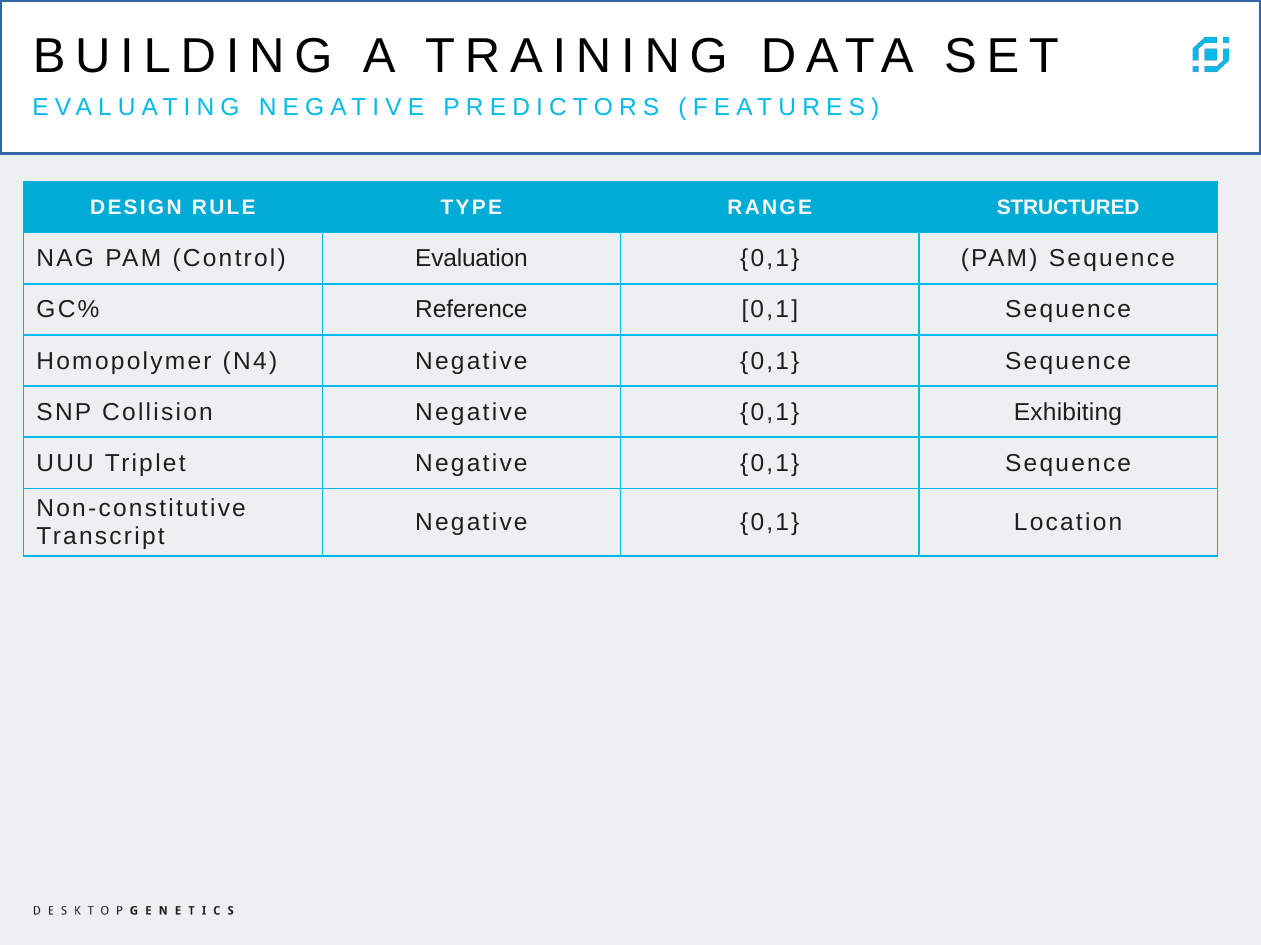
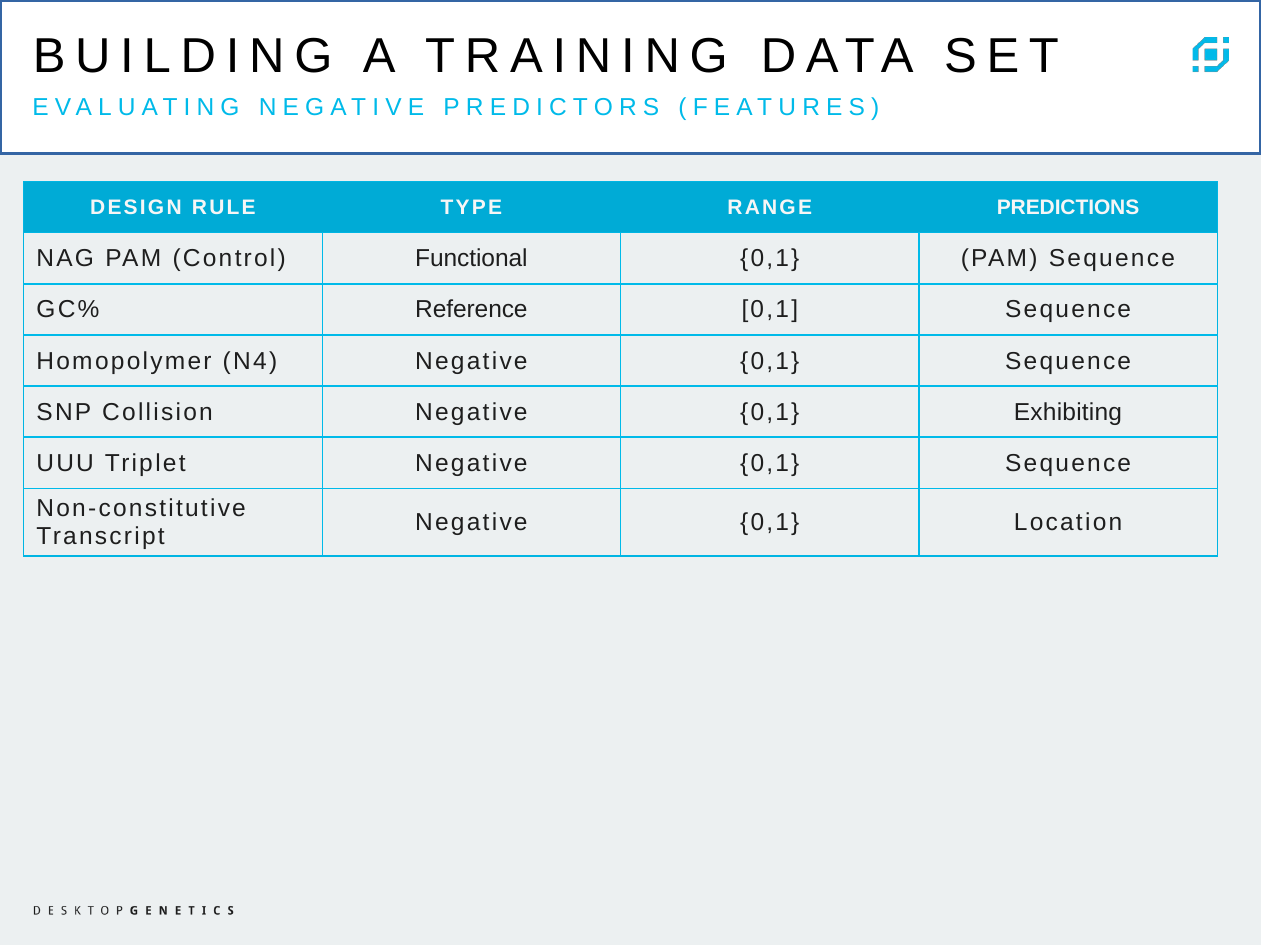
STRUCTURED: STRUCTURED -> PREDICTIONS (1068, 208)
Evaluation: Evaluation -> Functional (471, 259)
